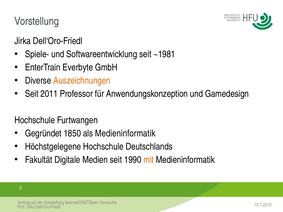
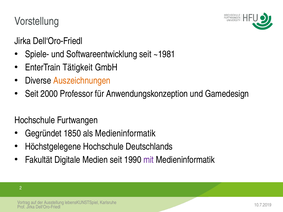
Everbyte: Everbyte -> Tätigkeit (78, 68)
2011: 2011 -> 2000 (49, 94)
mit colour: orange -> purple (149, 160)
